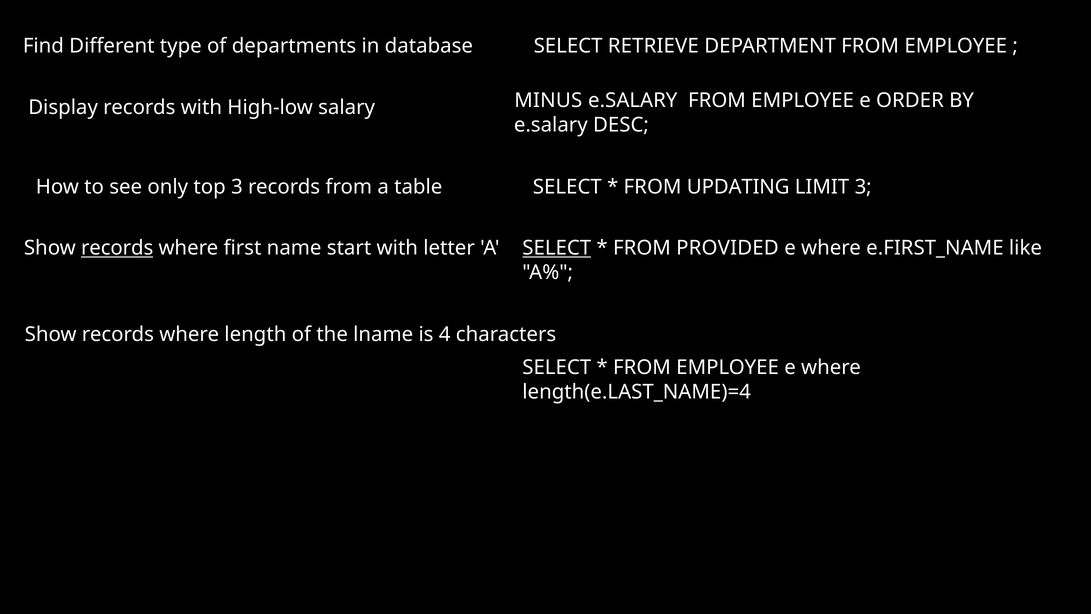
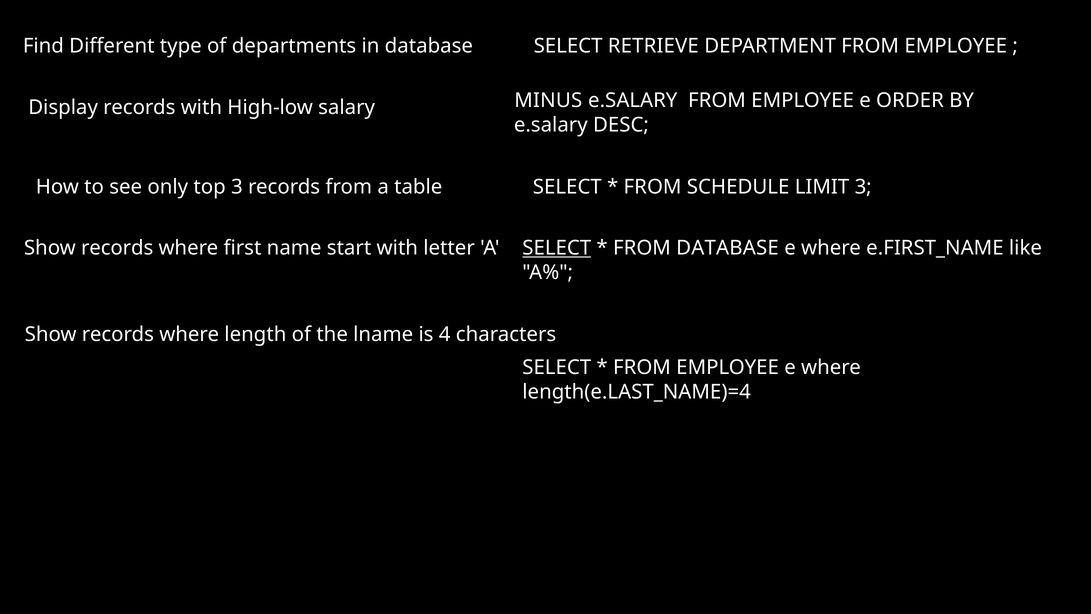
UPDATING: UPDATING -> SCHEDULE (738, 187)
records underline: present -> none (117, 248)
FROM PROVIDED: PROVIDED -> DATABASE (727, 248)
